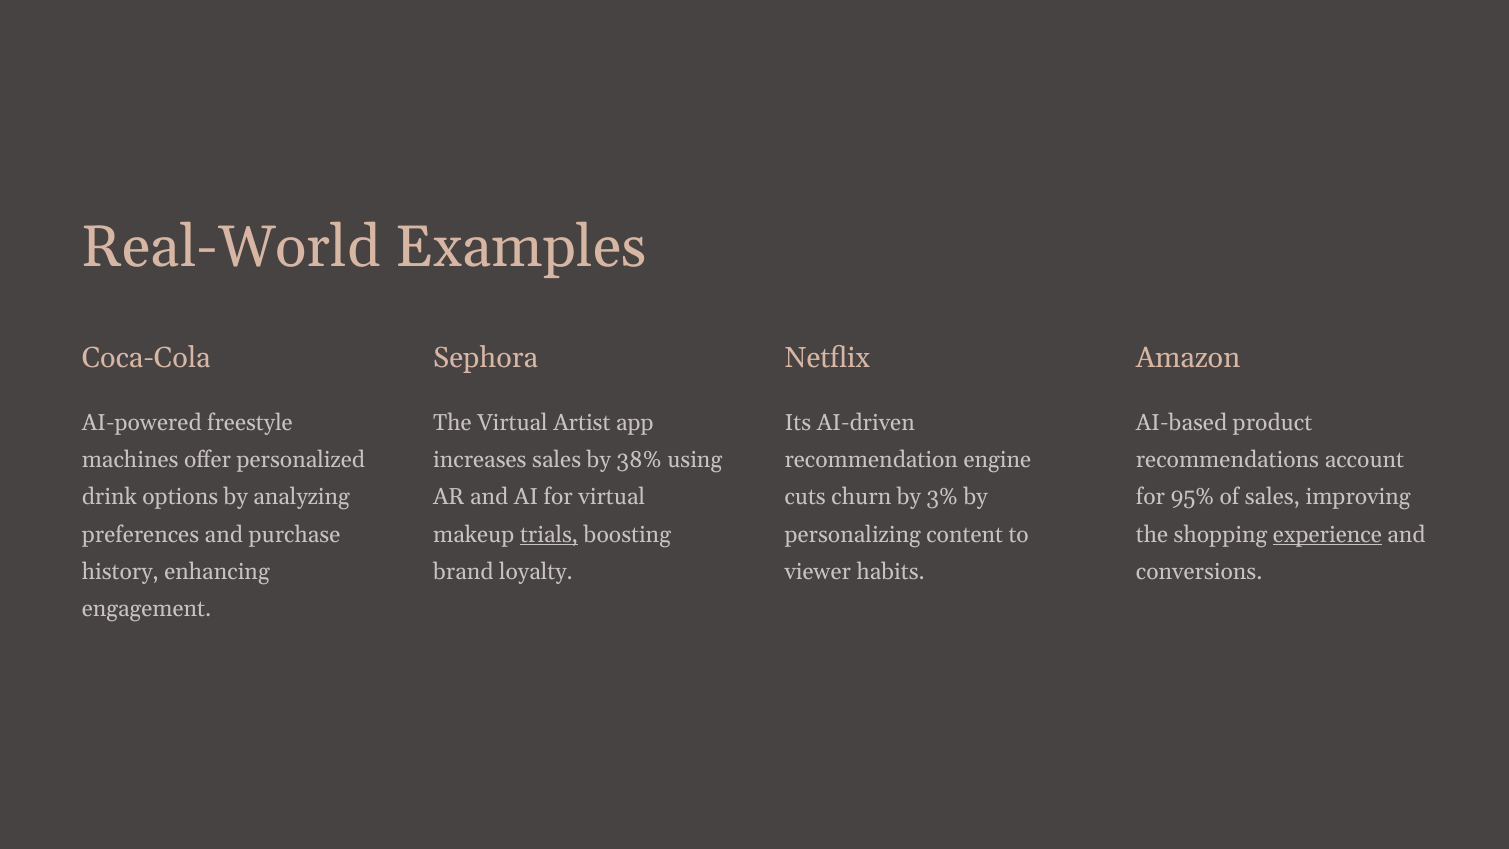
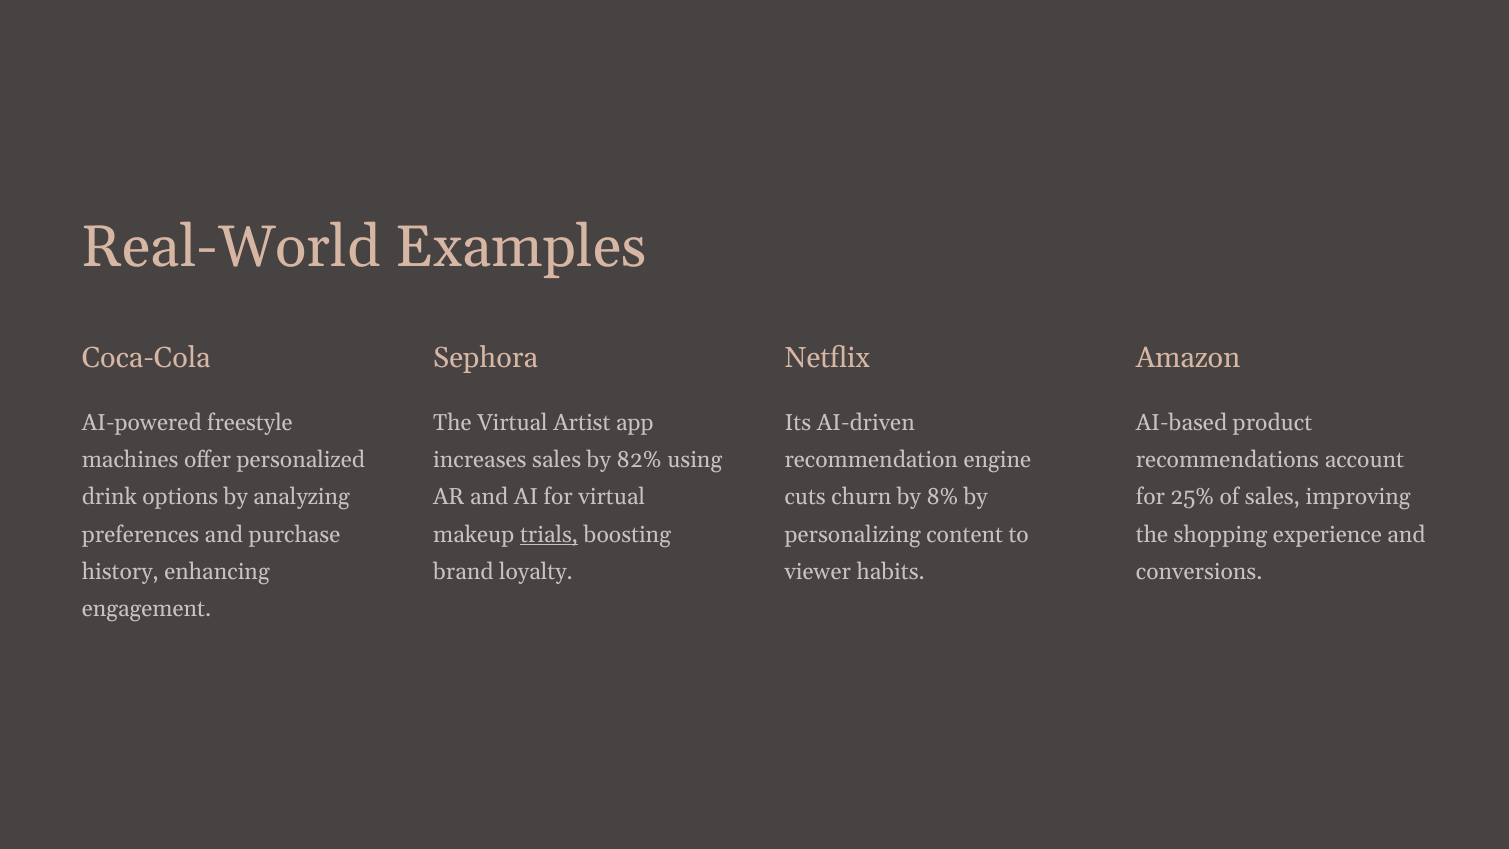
38%: 38% -> 82% (639, 460)
3%: 3% -> 8% (942, 497)
95%: 95% -> 25% (1192, 497)
experience underline: present -> none (1327, 534)
